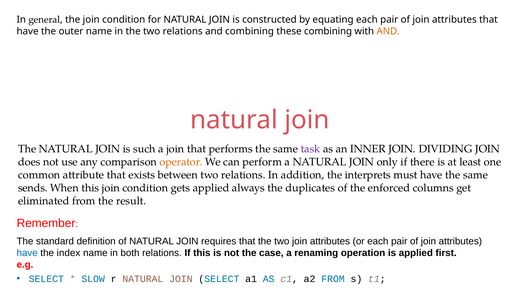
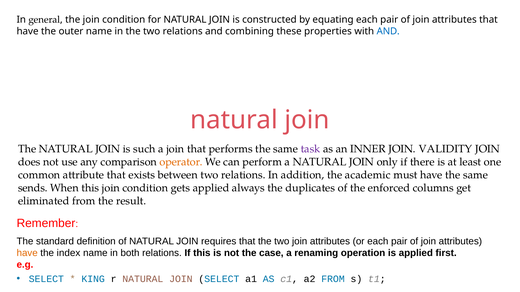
these combining: combining -> properties (328, 31)
AND colour: orange -> blue (388, 31)
DIVIDING: DIVIDING -> VALIDITY (446, 149)
interprets: interprets -> academic (368, 175)
have colour: blue -> orange (27, 253)
SLOW: SLOW -> KING (93, 279)
